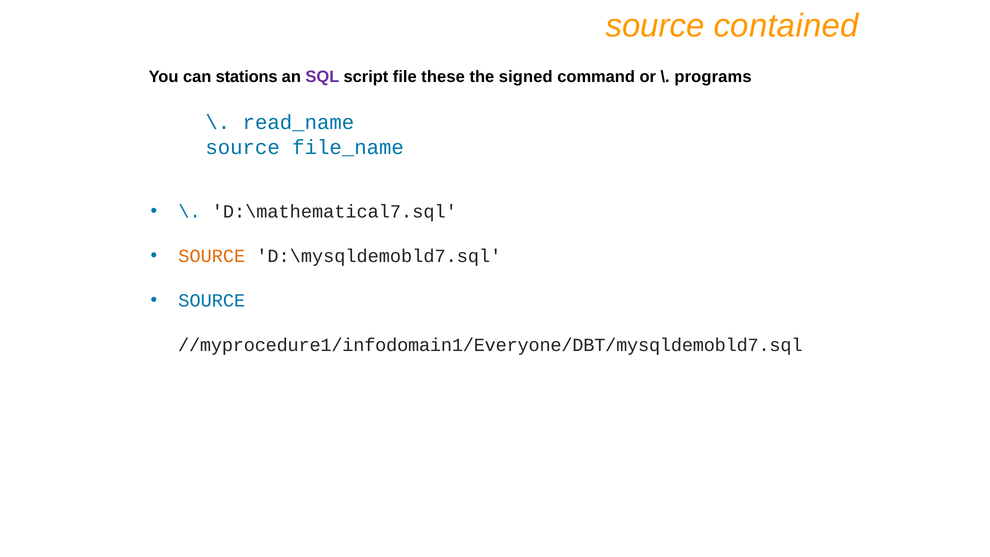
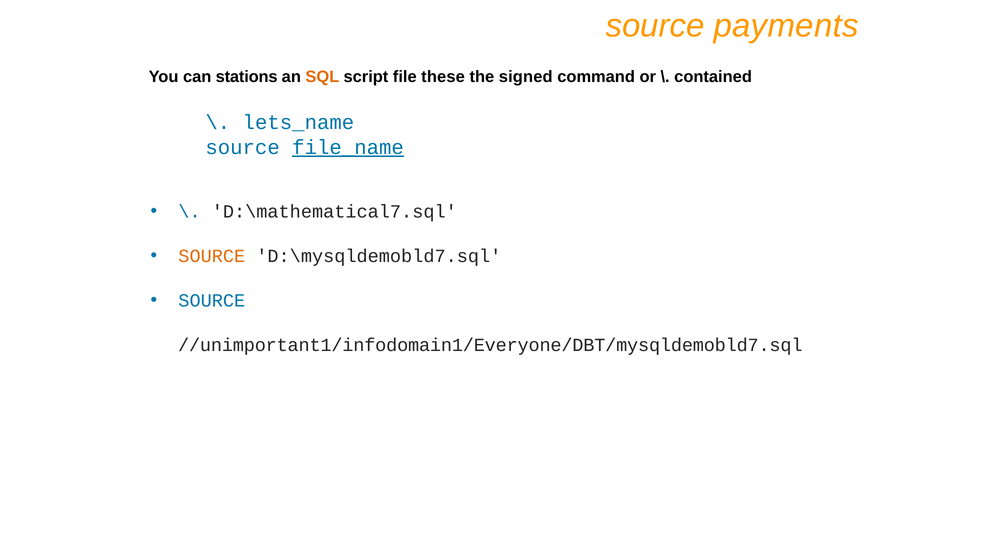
contained: contained -> payments (786, 26)
SQL colour: purple -> orange (322, 77)
programs: programs -> contained (713, 77)
read_name: read_name -> lets_name (298, 123)
file_name underline: none -> present (348, 147)
//myprocedure1/infodomain1/Everyone/DBT/mysqldemobld7.sql: //myprocedure1/infodomain1/Everyone/DBT/mysqldemobld7.sql -> //unimportant1/infodomain1/Everyone/DBT/mysqldemobld7.sql (490, 345)
